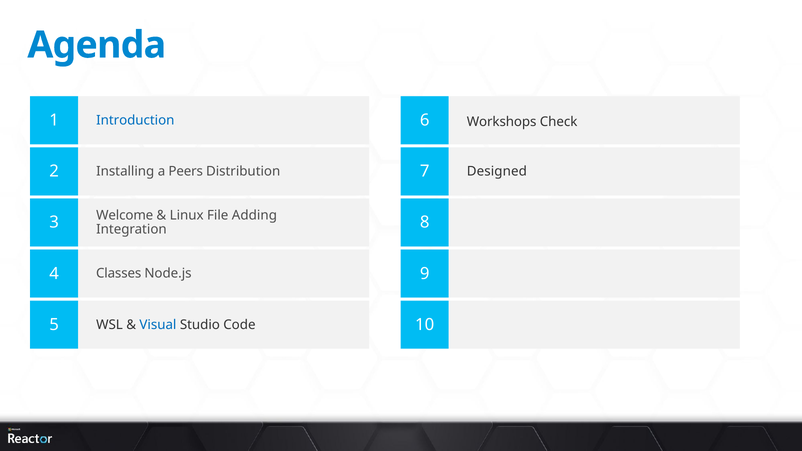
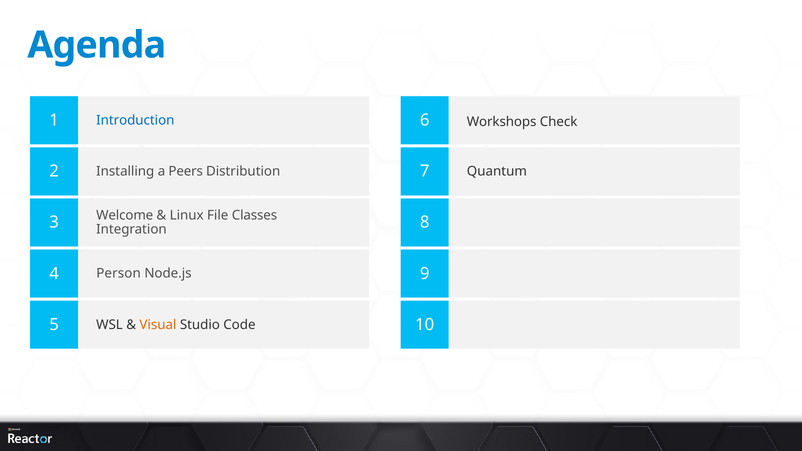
Designed: Designed -> Quantum (497, 172)
Adding: Adding -> Classes (254, 215)
Classes: Classes -> Person (119, 274)
Visual colour: blue -> orange (158, 325)
